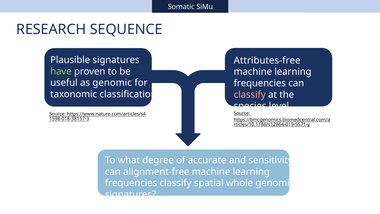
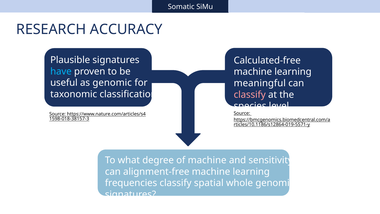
SEQUENCE: SEQUENCE -> ACCURACY (126, 29)
Attributes-free: Attributes-free -> Calculated-free (267, 60)
have colour: light green -> light blue (61, 71)
frequencies: frequencies -> meaningful (260, 83)
of accurate: accurate -> machine (207, 160)
